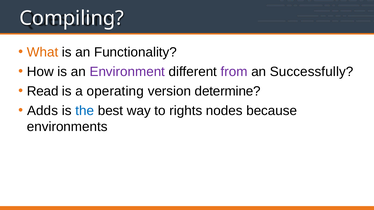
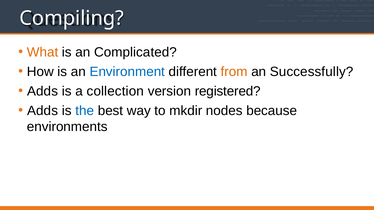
Functionality: Functionality -> Complicated (135, 52)
Environment colour: purple -> blue (127, 72)
from colour: purple -> orange (234, 72)
Read: Read -> Adds (43, 91)
operating: operating -> collection (115, 91)
determine: determine -> registered (228, 91)
rights: rights -> mkdir (186, 111)
